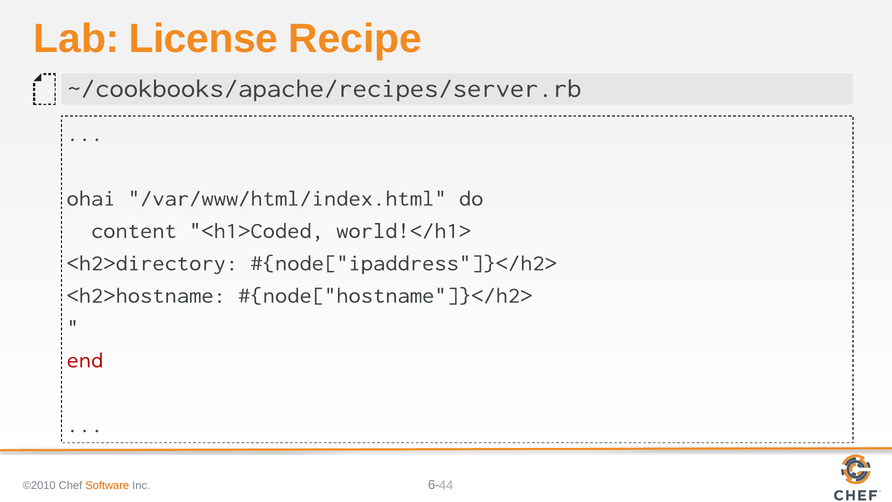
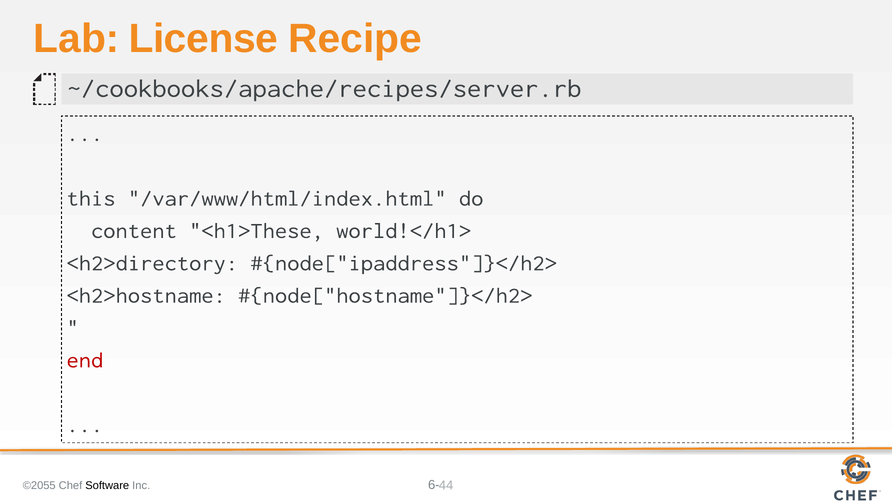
ohai: ohai -> this (91, 198)
<h1>Coded: <h1>Coded -> <h1>These (257, 230)
©2010: ©2010 -> ©2055 (39, 485)
Software colour: orange -> black (107, 485)
